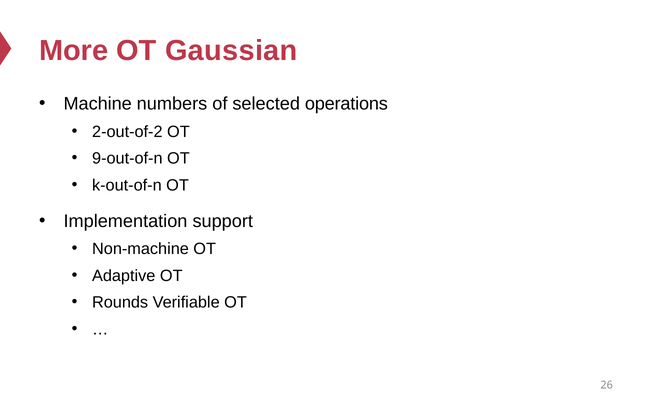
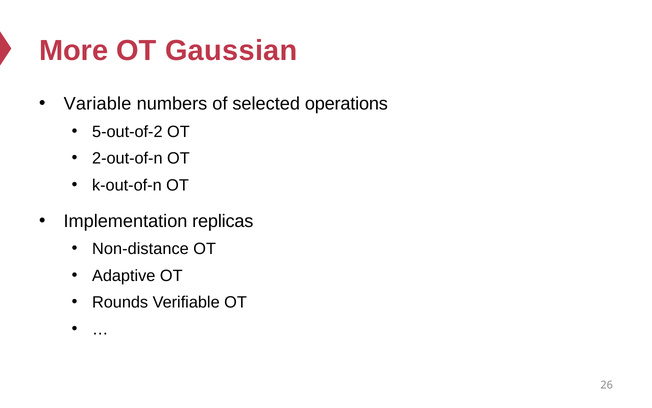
Machine: Machine -> Variable (98, 104)
2-out-of-2: 2-out-of-2 -> 5-out-of-2 (127, 132)
9-out-of-n: 9-out-of-n -> 2-out-of-n (127, 158)
support: support -> replicas (223, 221)
Non-machine: Non-machine -> Non-distance (140, 249)
